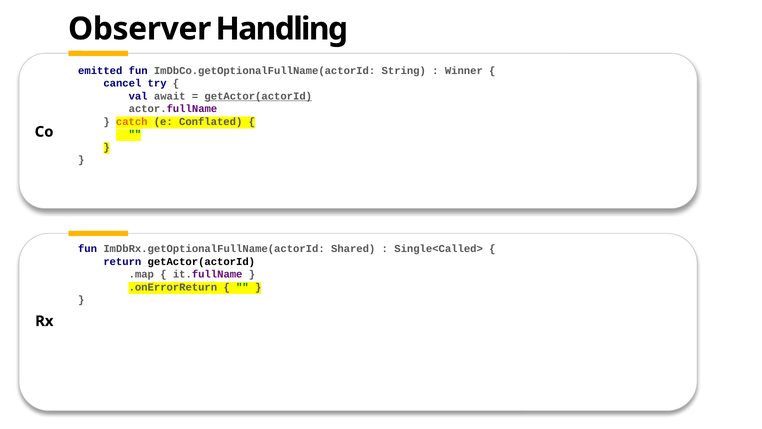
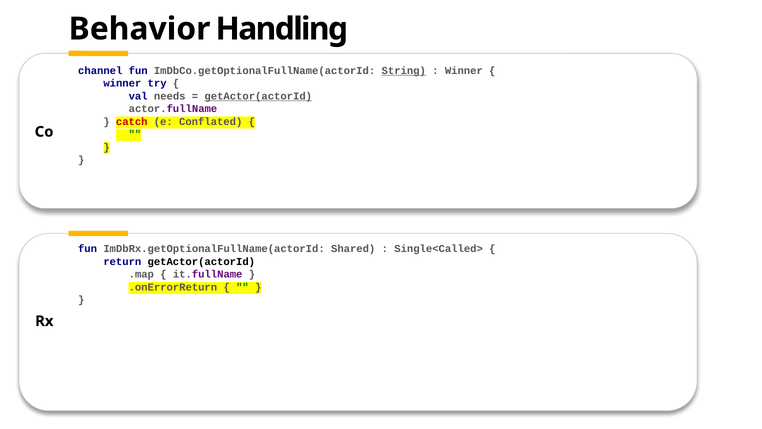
Observer: Observer -> Behavior (139, 29)
emitted: emitted -> channel (100, 71)
String underline: none -> present (404, 71)
cancel: cancel -> winner (122, 83)
await: await -> needs (170, 96)
catch colour: orange -> red (132, 122)
